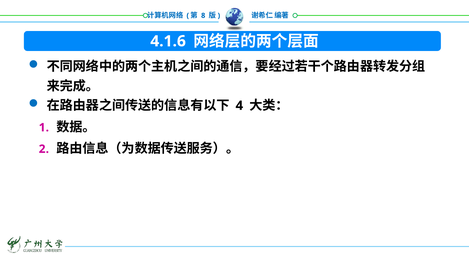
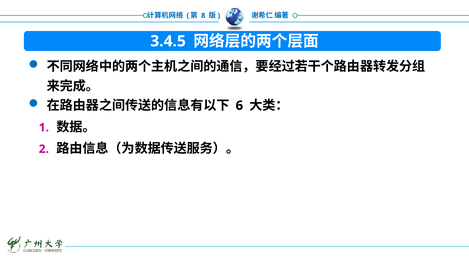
4.1.6: 4.1.6 -> 3.4.5 (168, 41)
4: 4 -> 6 (239, 106)
